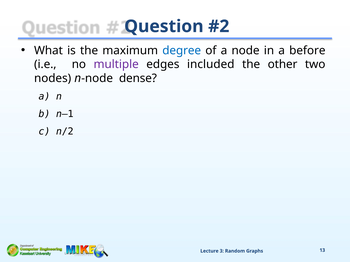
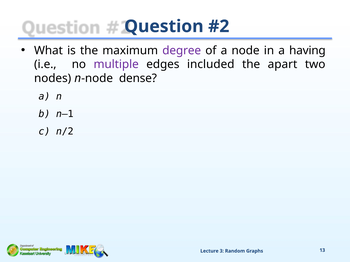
degree colour: blue -> purple (182, 51)
before: before -> having (307, 51)
other: other -> apart (283, 65)
